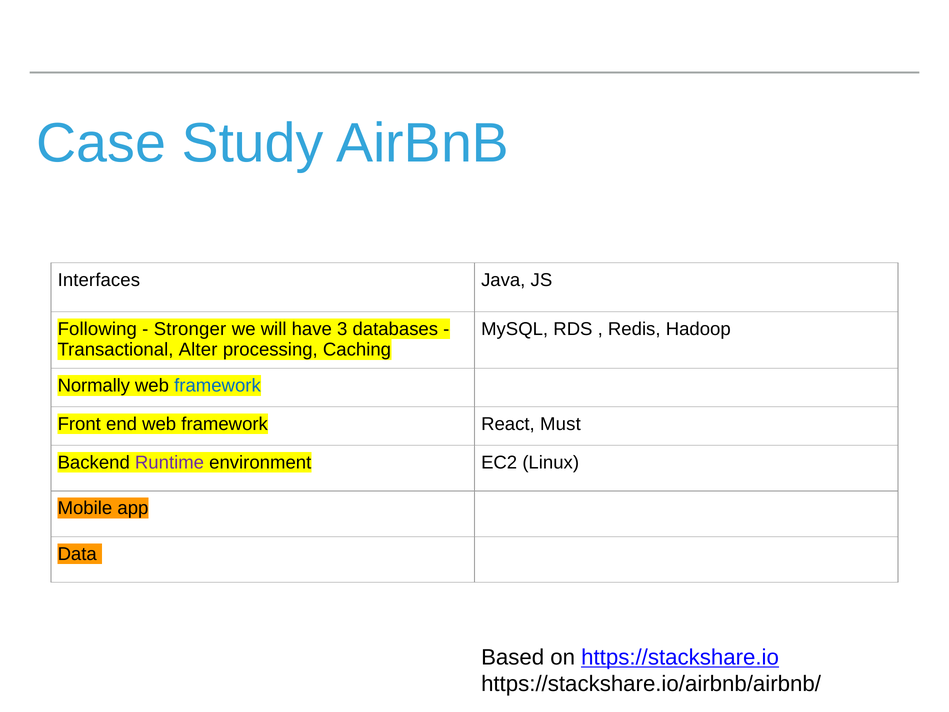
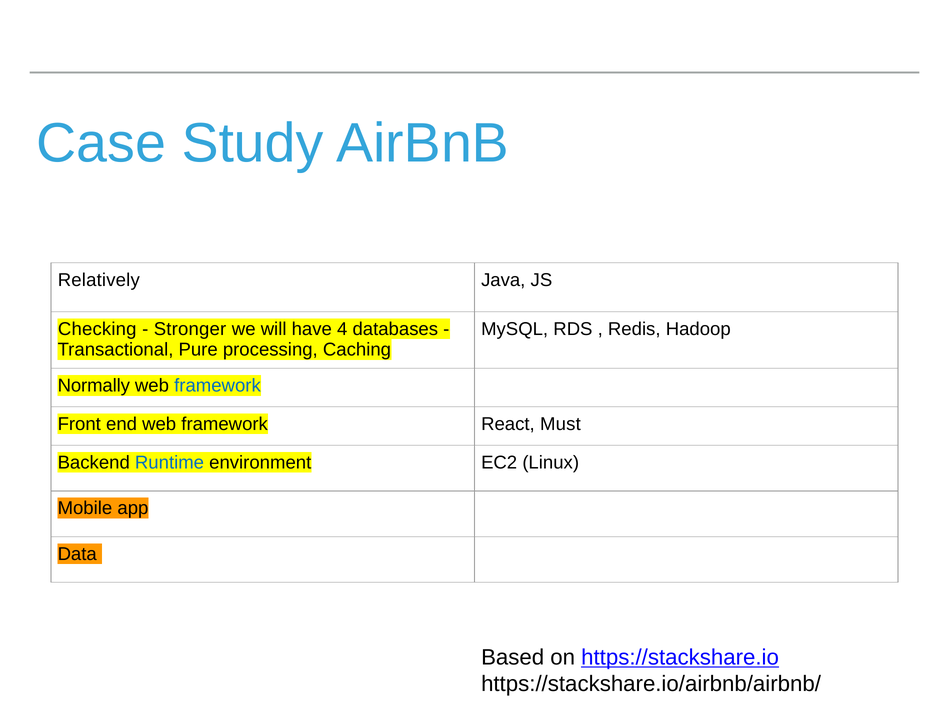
Interfaces: Interfaces -> Relatively (99, 280)
Following: Following -> Checking (97, 329)
3: 3 -> 4 (342, 329)
Alter: Alter -> Pure (198, 350)
Runtime colour: purple -> blue (170, 462)
